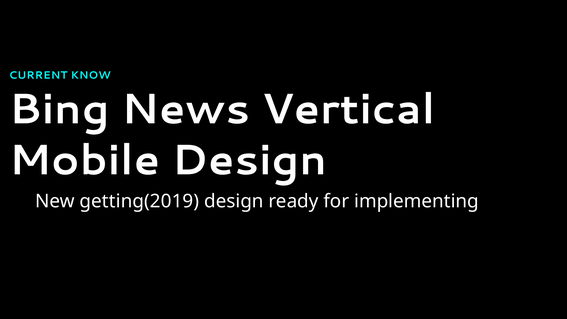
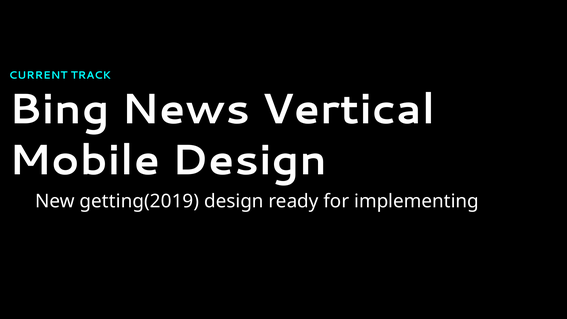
KNOW: KNOW -> TRACK (91, 75)
